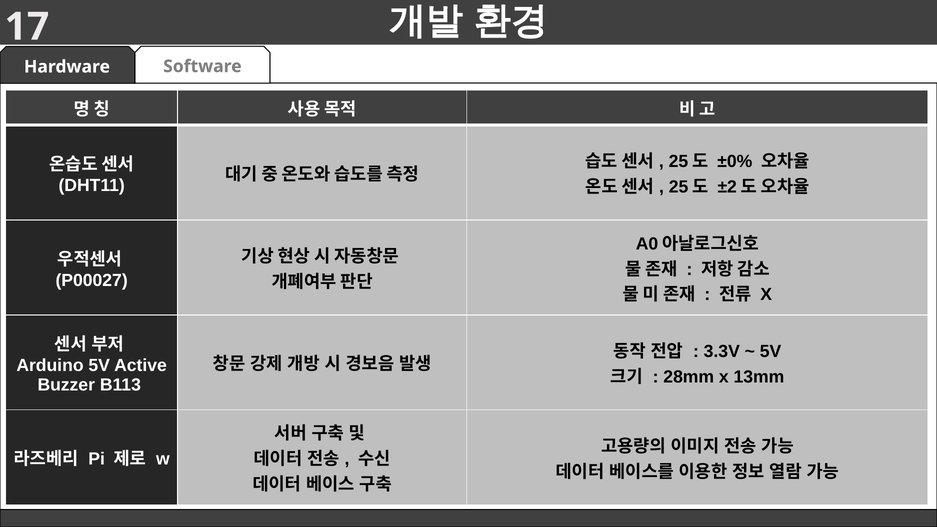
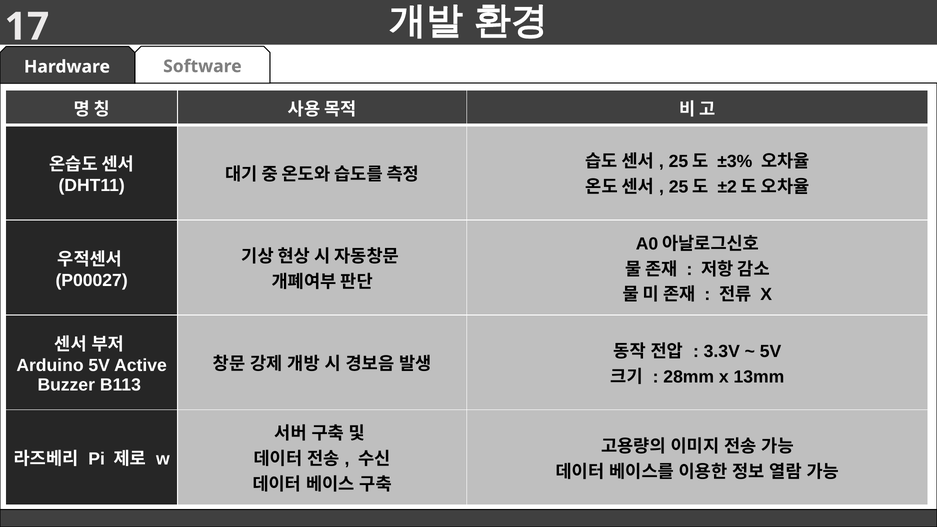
±0%: ±0% -> ±3% (735, 162)
